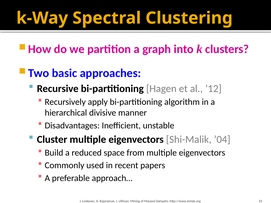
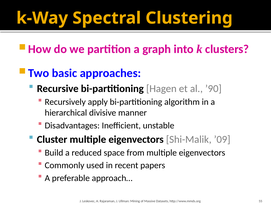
’12: ’12 -> ’90 (213, 89)
’04: ’04 -> ’09 (222, 140)
